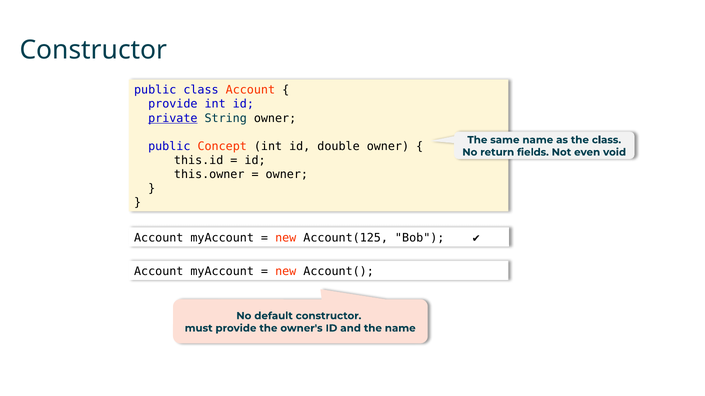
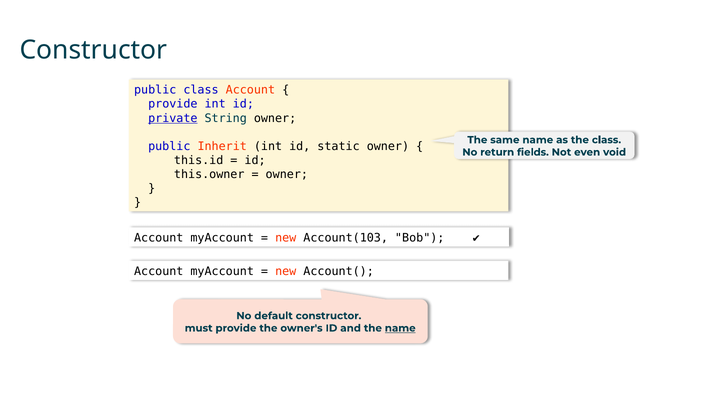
Concept: Concept -> Inherit (222, 146)
double: double -> static (339, 146)
Account(125: Account(125 -> Account(103 (346, 238)
name underline: none -> present (400, 329)
